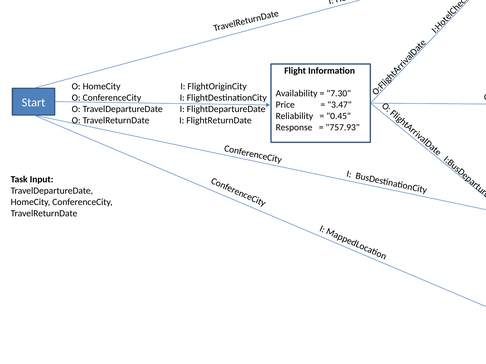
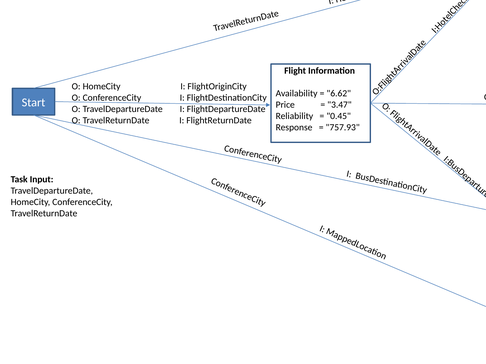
7.30: 7.30 -> 6.62 (339, 93)
